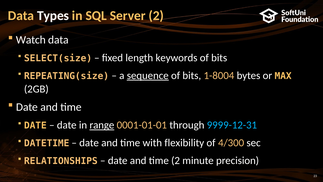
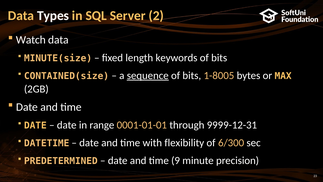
SELECT(size: SELECT(size -> MINUTE(size (58, 58)
REPEATING(size: REPEATING(size -> CONTAINED(size (67, 76)
1-8004: 1-8004 -> 1-8005 (219, 75)
range underline: present -> none (102, 125)
9999-12-31 colour: light blue -> white (232, 125)
4/300: 4/300 -> 6/300 (231, 143)
RELATIONSHIPS: RELATIONSHIPS -> PREDETERMINED (61, 161)
time 2: 2 -> 9 (176, 160)
